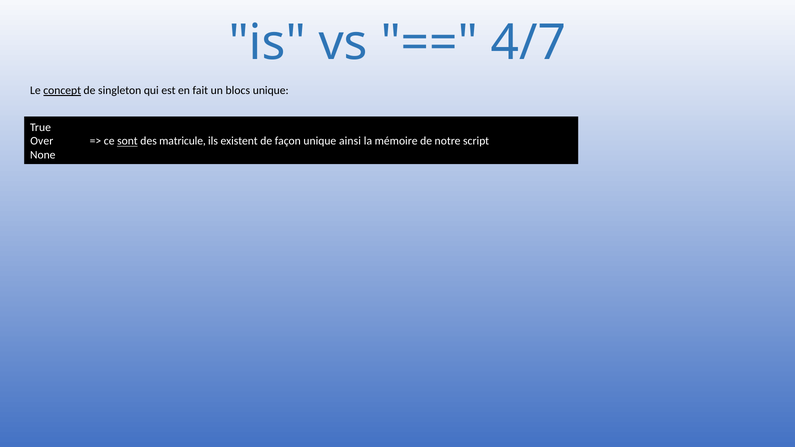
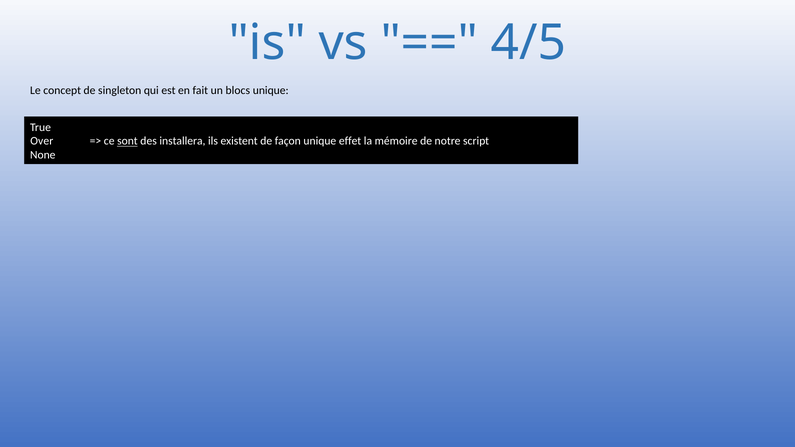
4/7: 4/7 -> 4/5 (529, 43)
concept underline: present -> none (62, 91)
matricule: matricule -> installera (182, 141)
ainsi: ainsi -> effet (350, 141)
